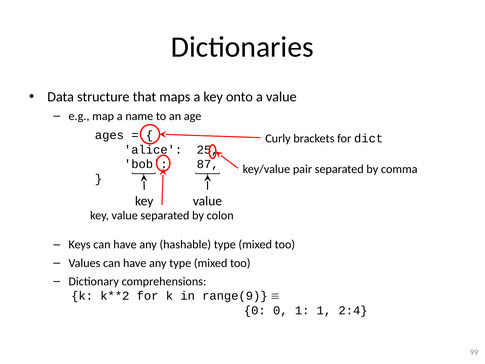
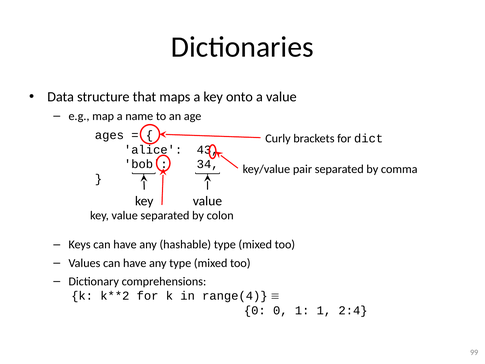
25: 25 -> 43 (208, 150)
87: 87 -> 34 (208, 164)
range(9: range(9 -> range(4 (235, 296)
